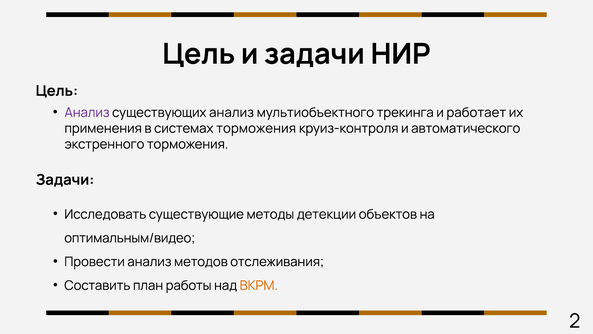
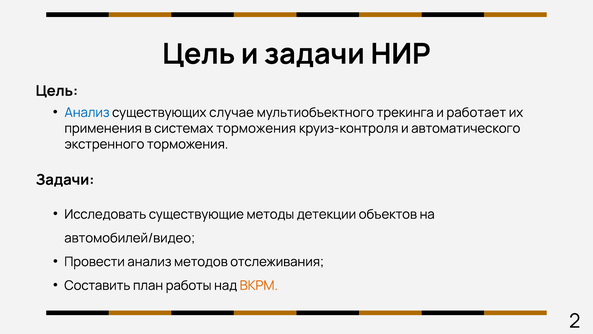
Анализ colour: purple -> blue (87, 112)
существующих анализ: анализ -> случае (231, 112)
оптимальным/видео: оптимальным/видео -> автомобилей/видео (130, 238)
